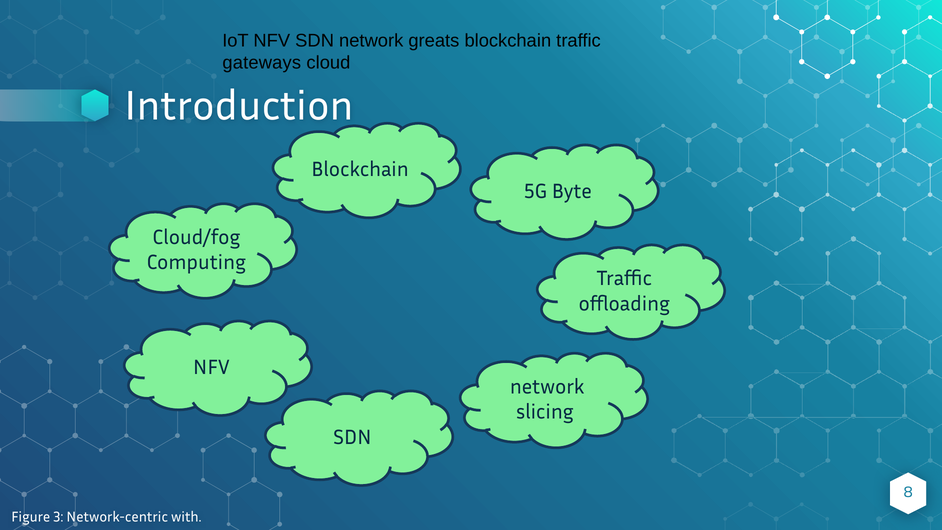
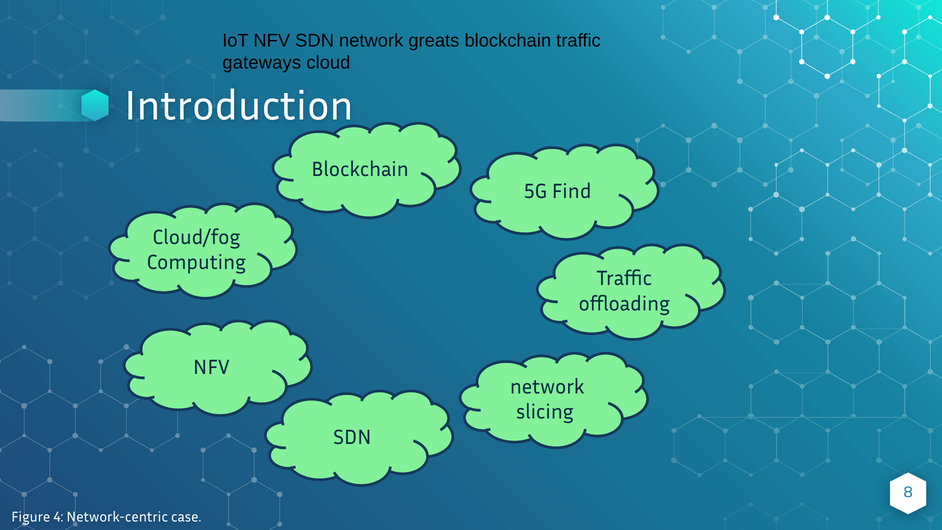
Byte: Byte -> Find (572, 191)
3: 3 -> 4 (58, 517)
with: with -> case (186, 517)
